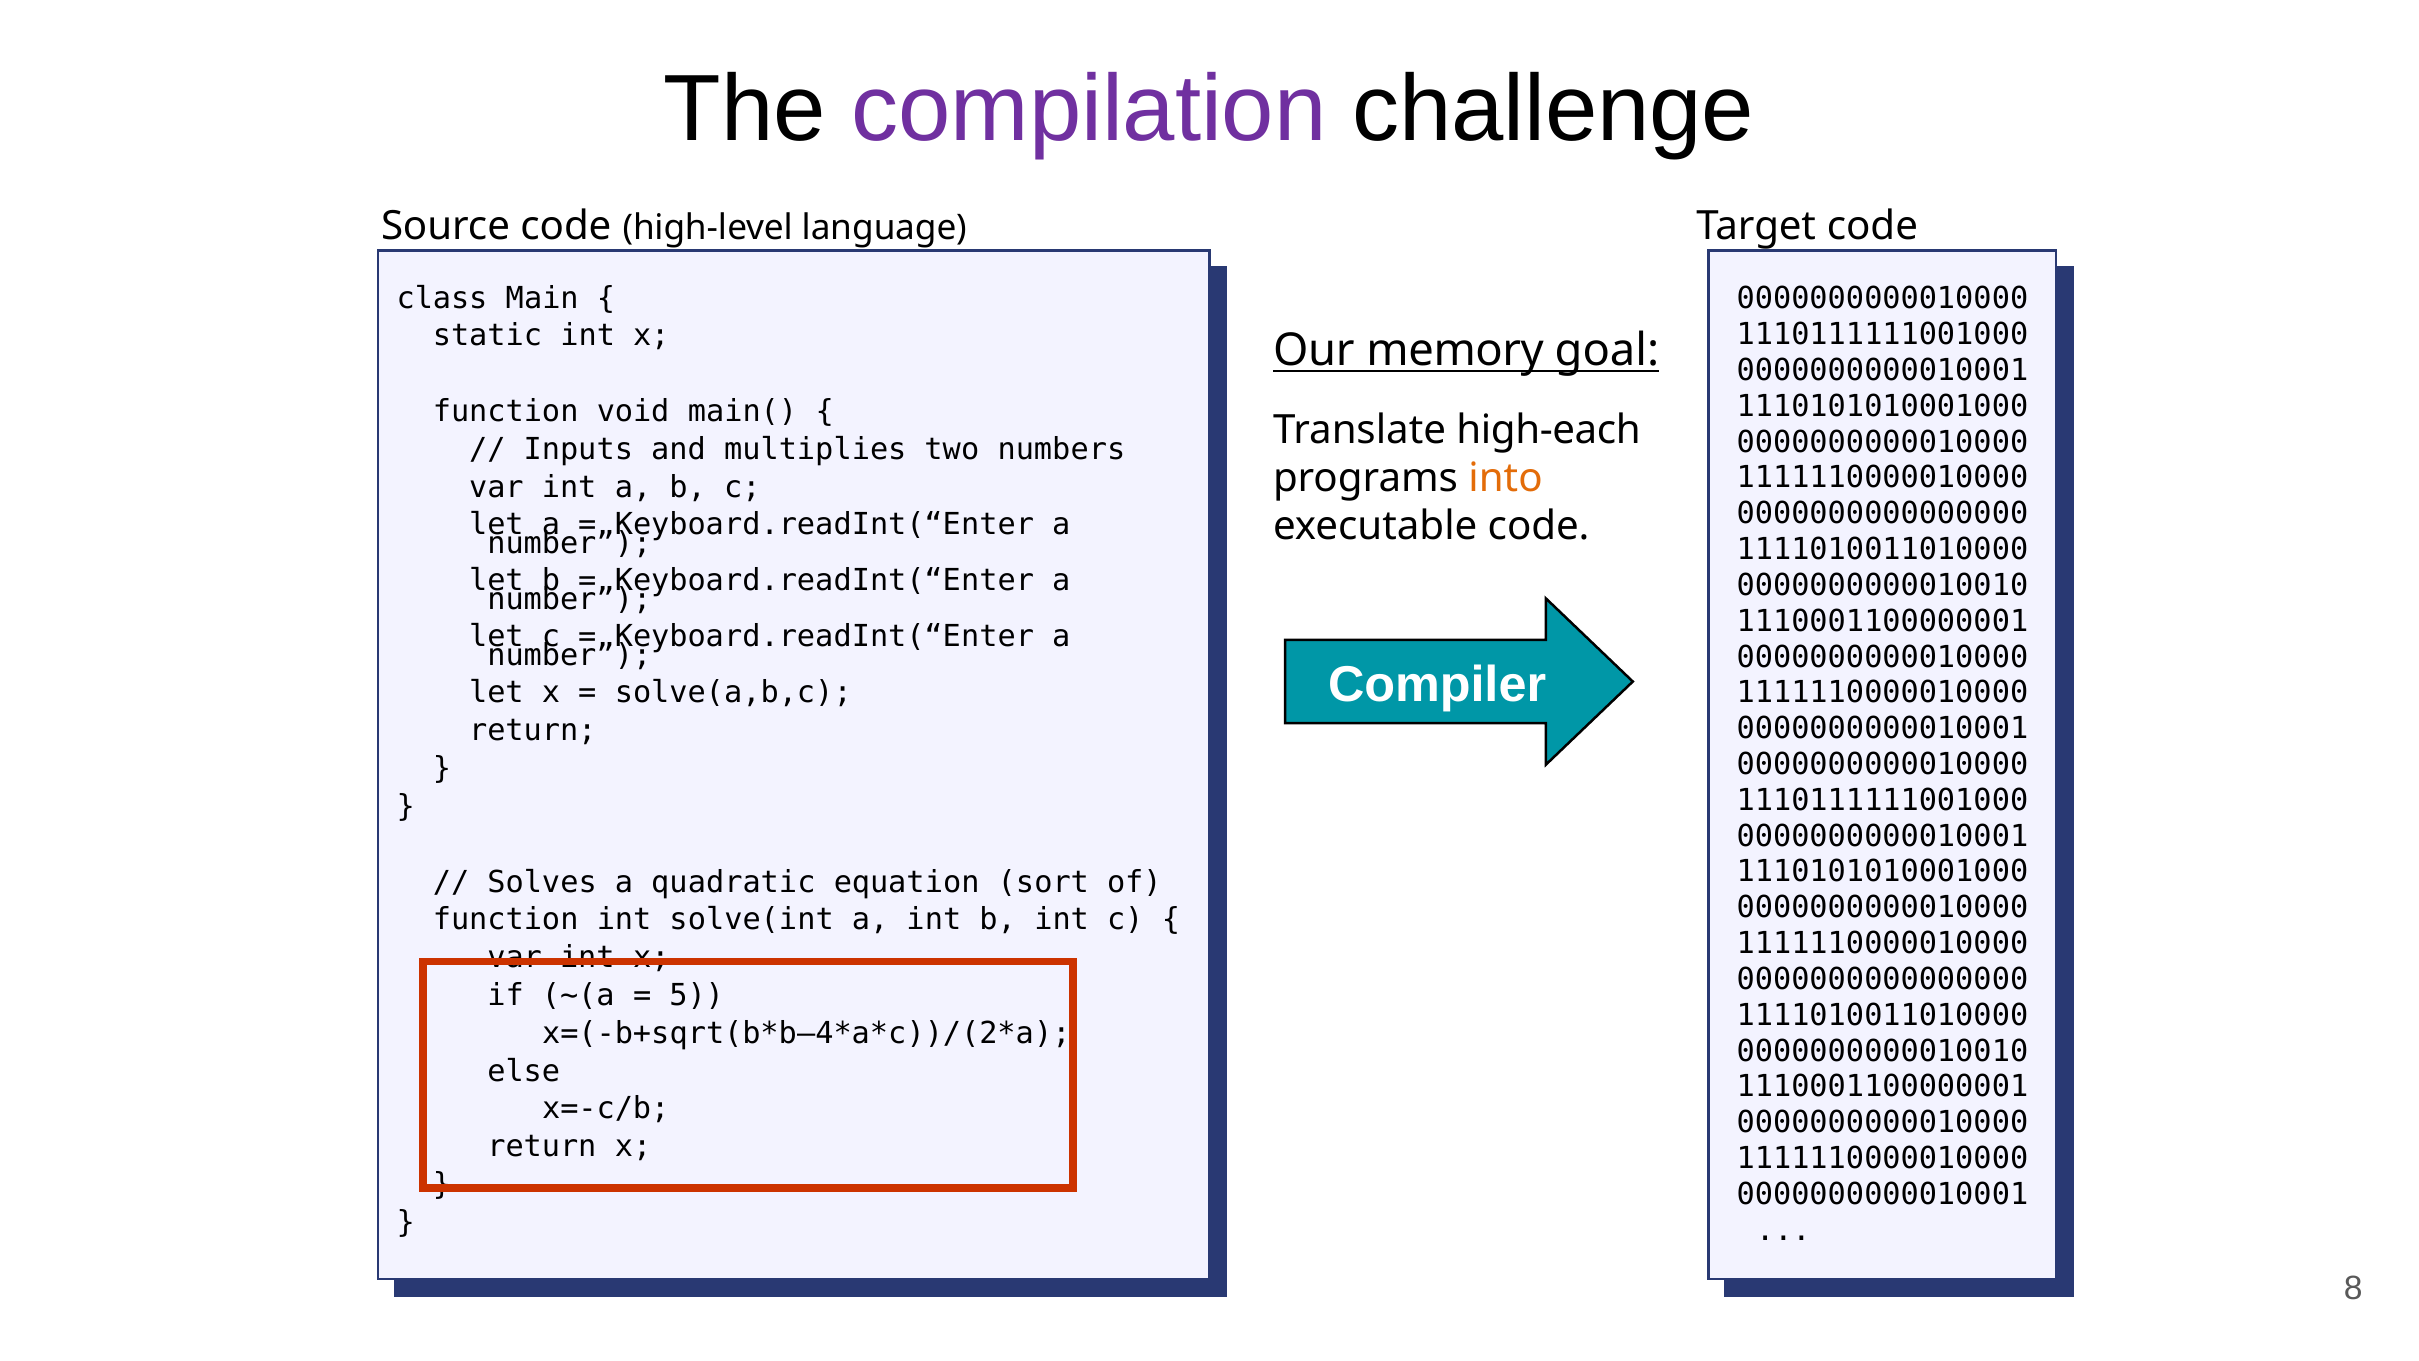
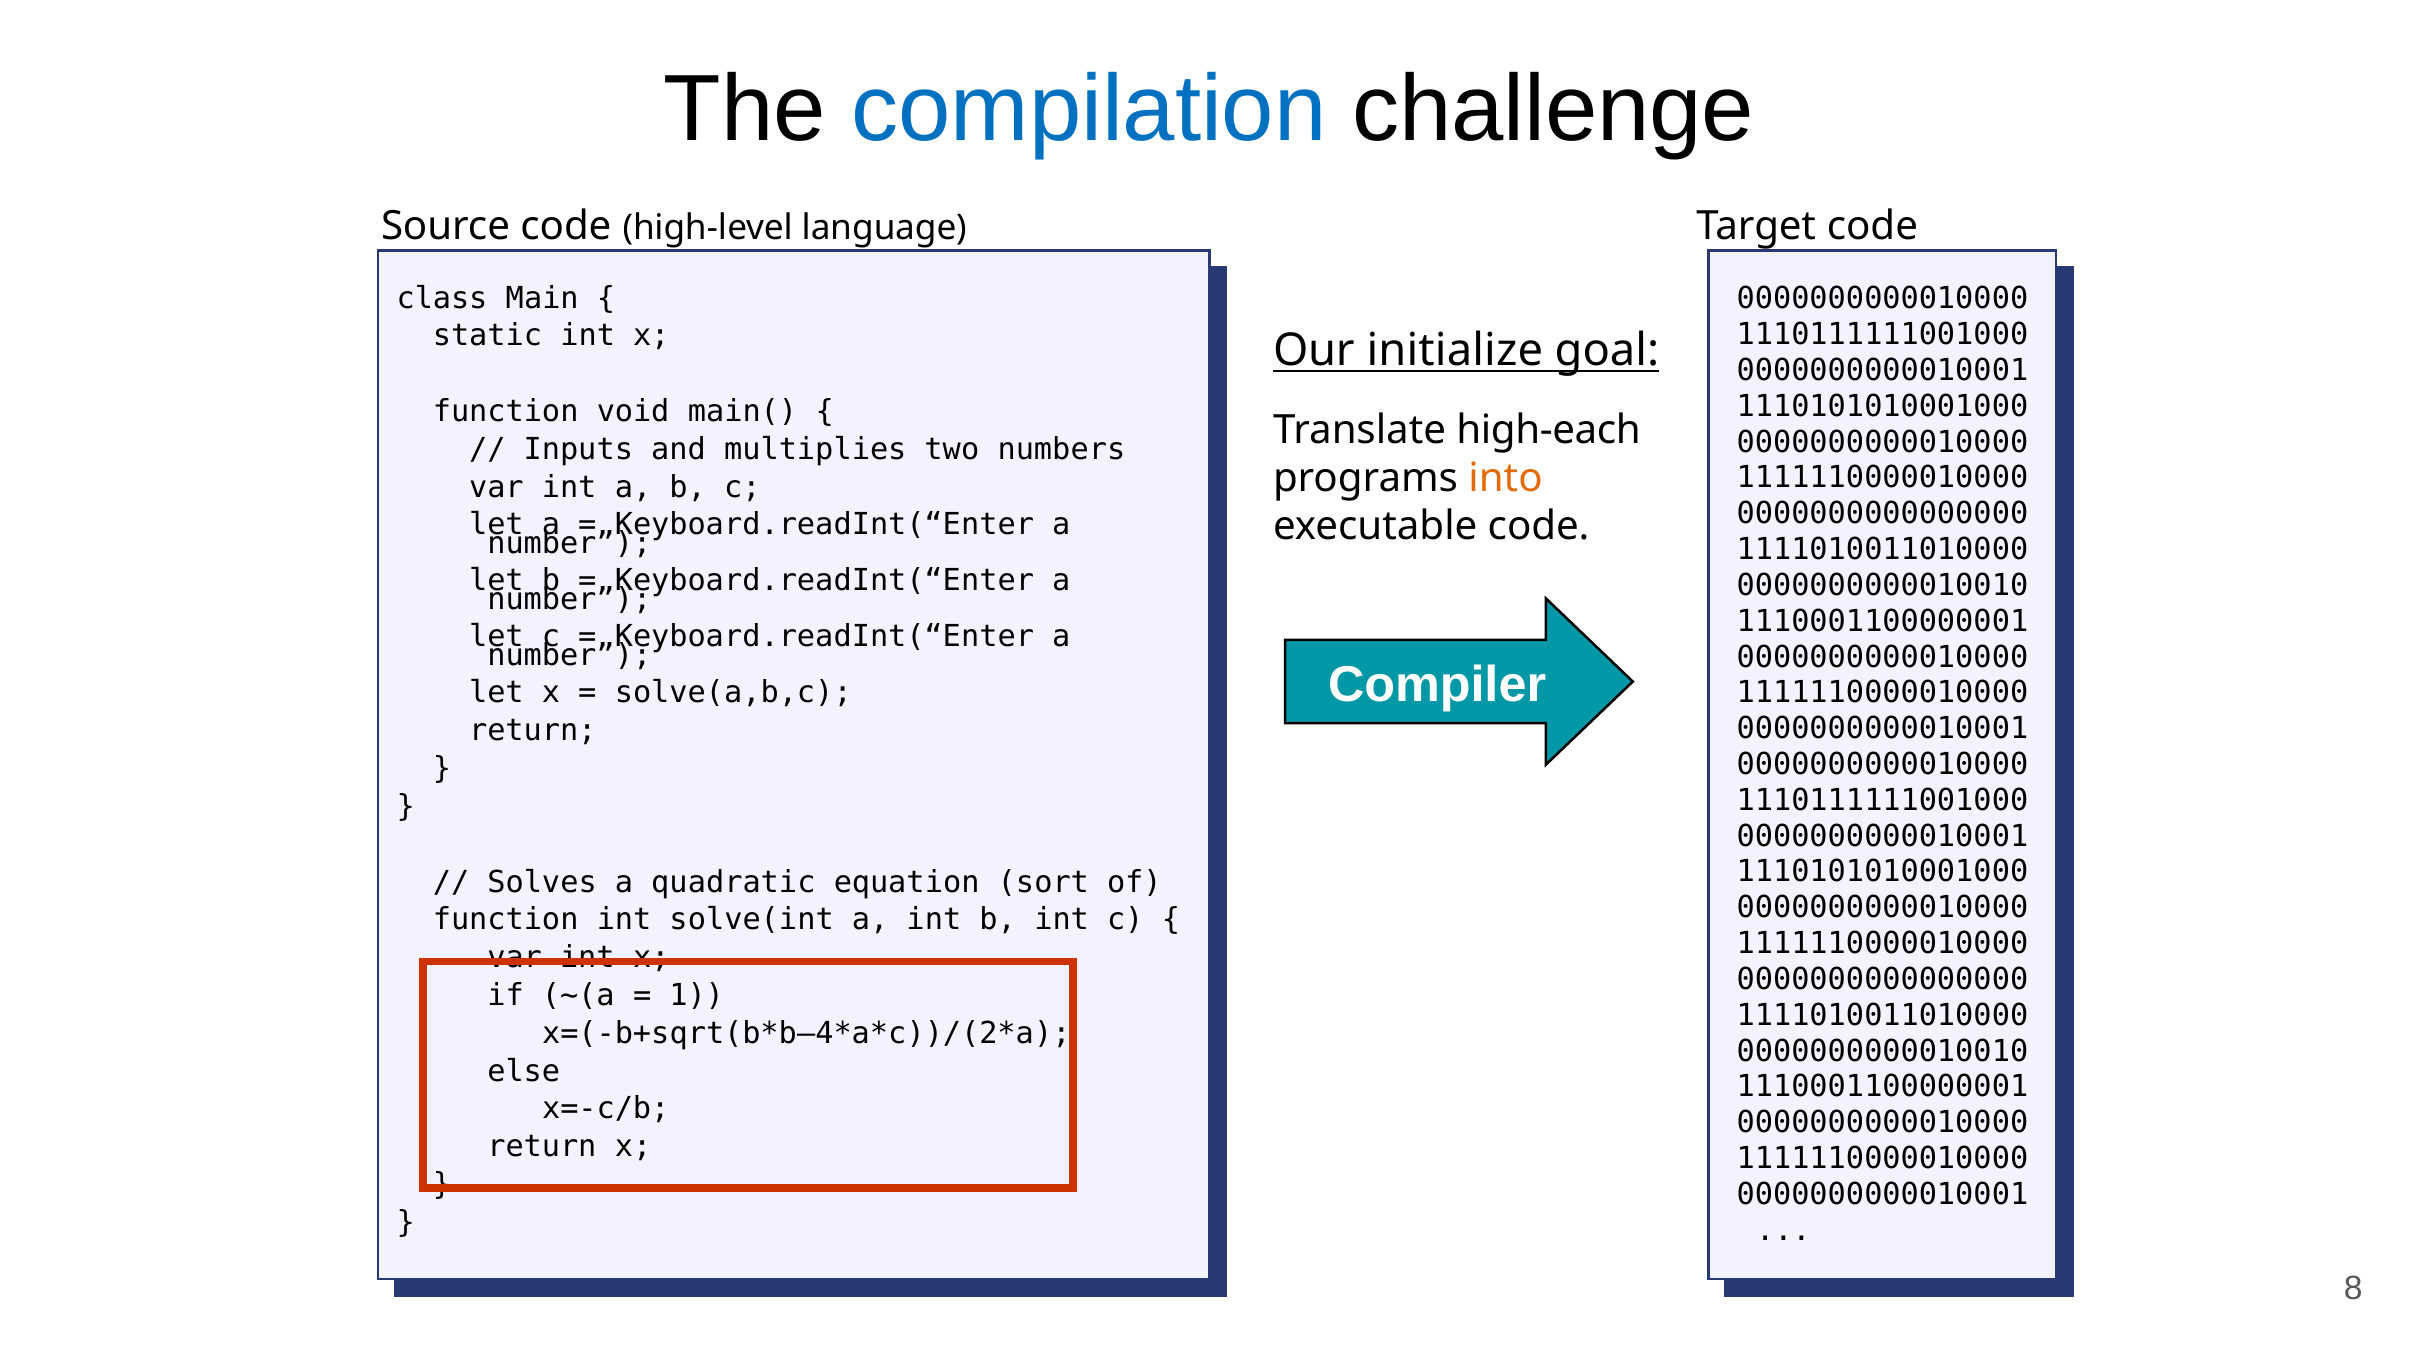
compilation colour: purple -> blue (1089, 109)
memory: memory -> initialize (1455, 351)
5: 5 -> 1 (697, 995)
